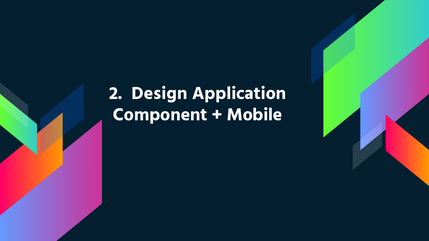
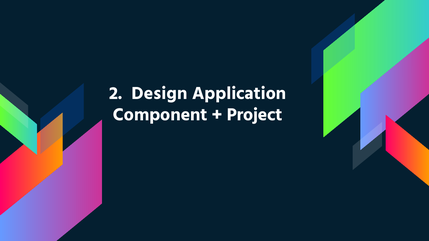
Mobile: Mobile -> Project (255, 115)
